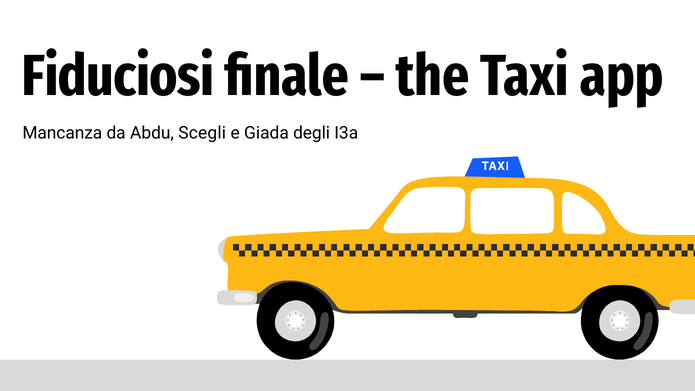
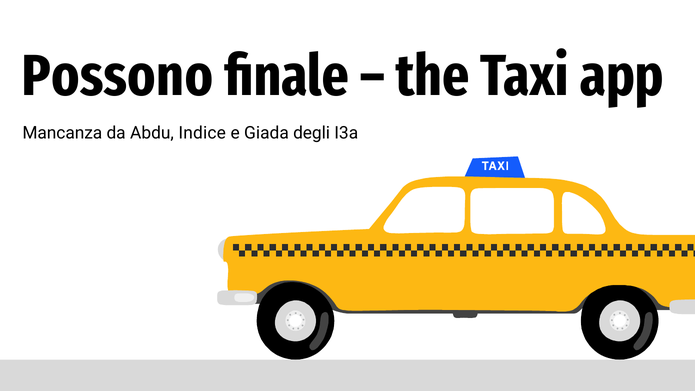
Fiduciosi: Fiduciosi -> Possono (117, 76)
Scegli: Scegli -> Indice (202, 133)
